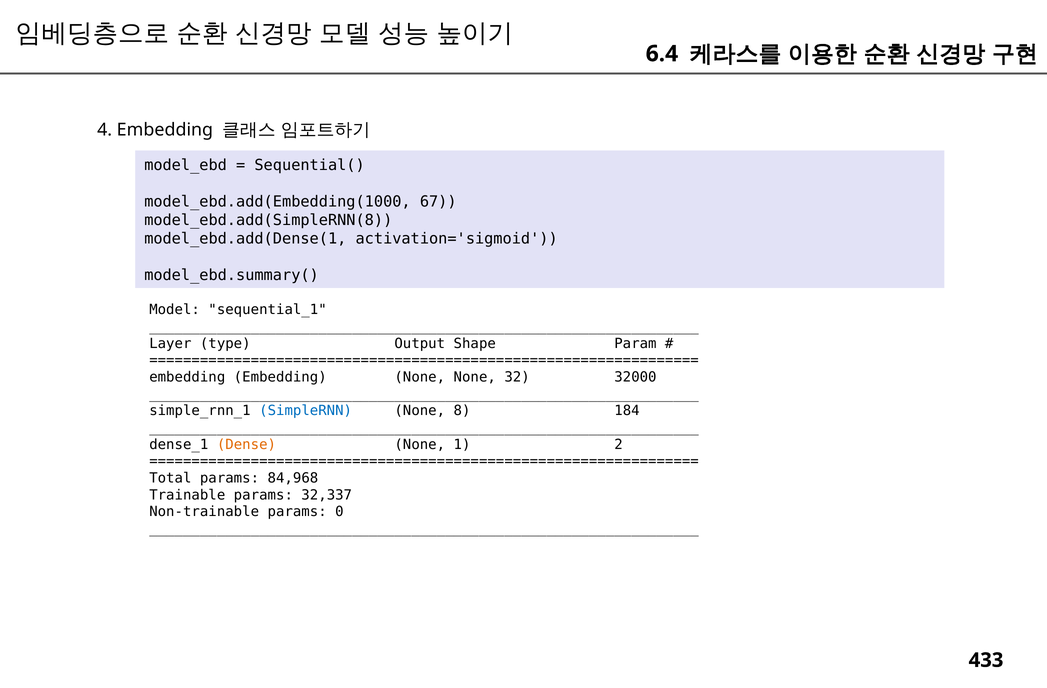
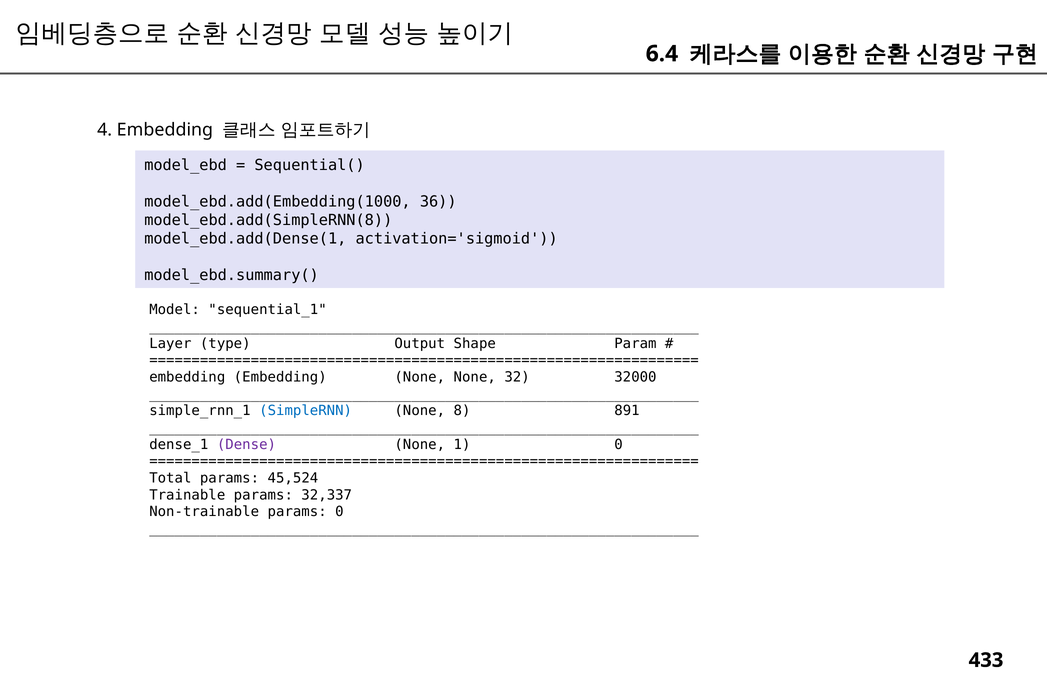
67: 67 -> 36 (438, 202)
184: 184 -> 891 (627, 411)
Dense colour: orange -> purple (246, 444)
1 2: 2 -> 0 (619, 444)
84,968: 84,968 -> 45,524 (293, 478)
